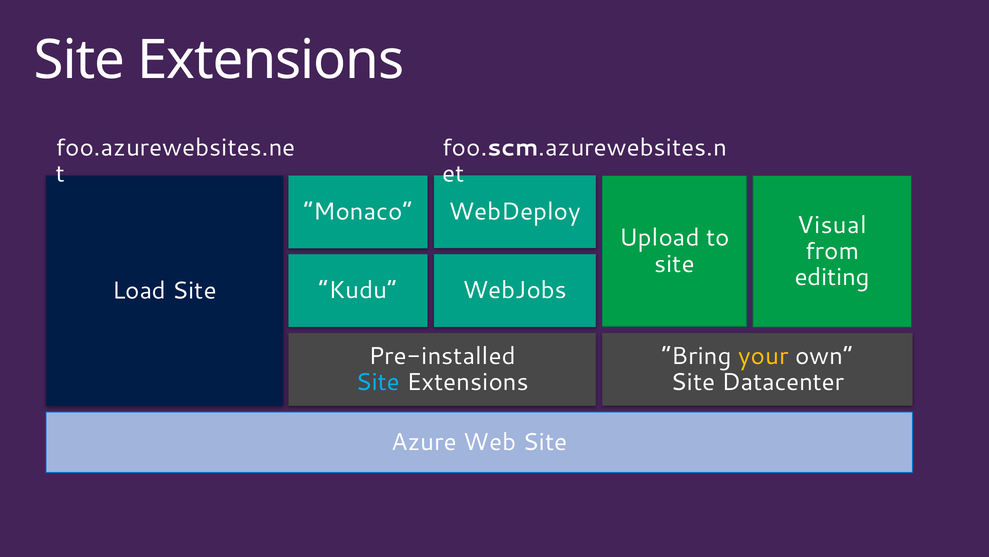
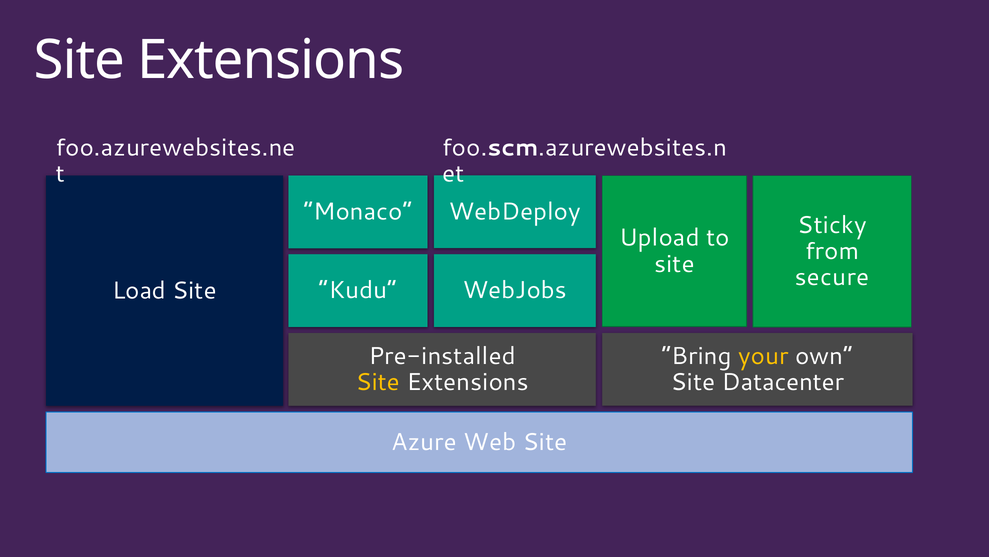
Visual: Visual -> Sticky (832, 225)
editing: editing -> secure (832, 277)
Site colour: light blue -> yellow (378, 382)
